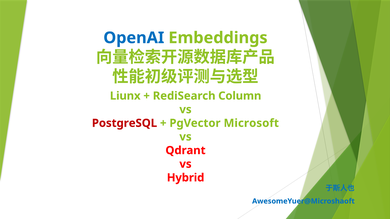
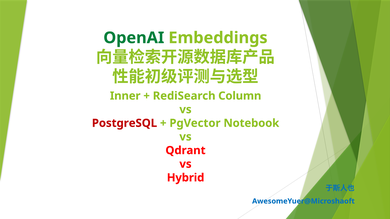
OpenAI colour: blue -> green (134, 38)
Liunx: Liunx -> Inner (125, 96)
Microsoft: Microsoft -> Notebook (251, 123)
